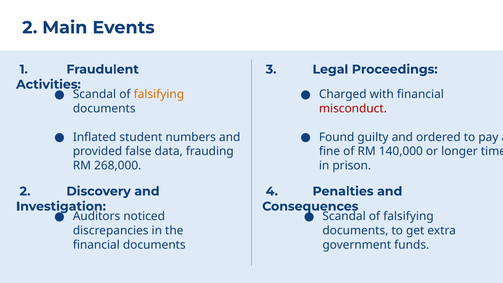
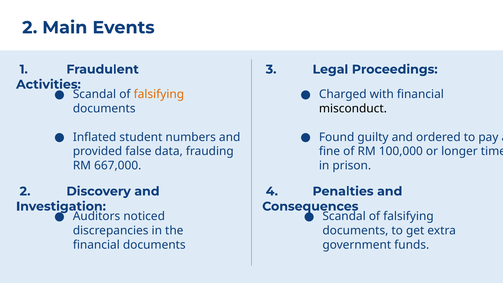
misconduct colour: red -> black (353, 109)
140,000: 140,000 -> 100,000 (401, 151)
268,000: 268,000 -> 667,000 (118, 166)
